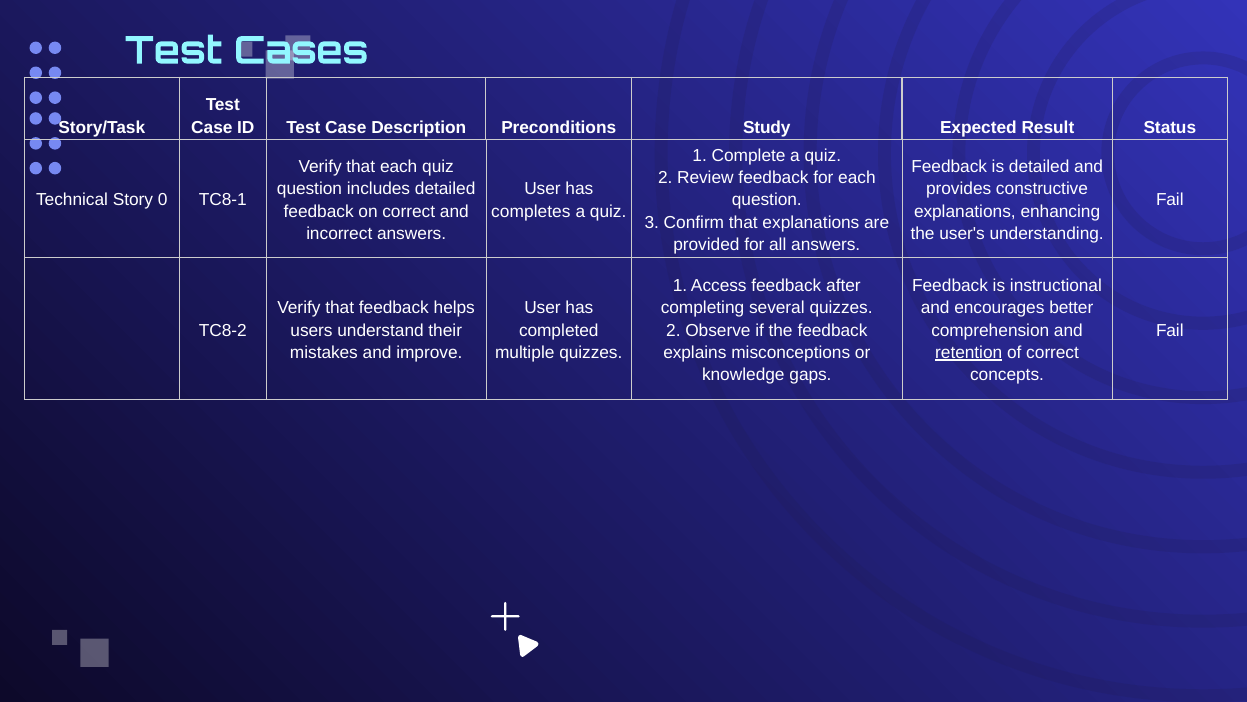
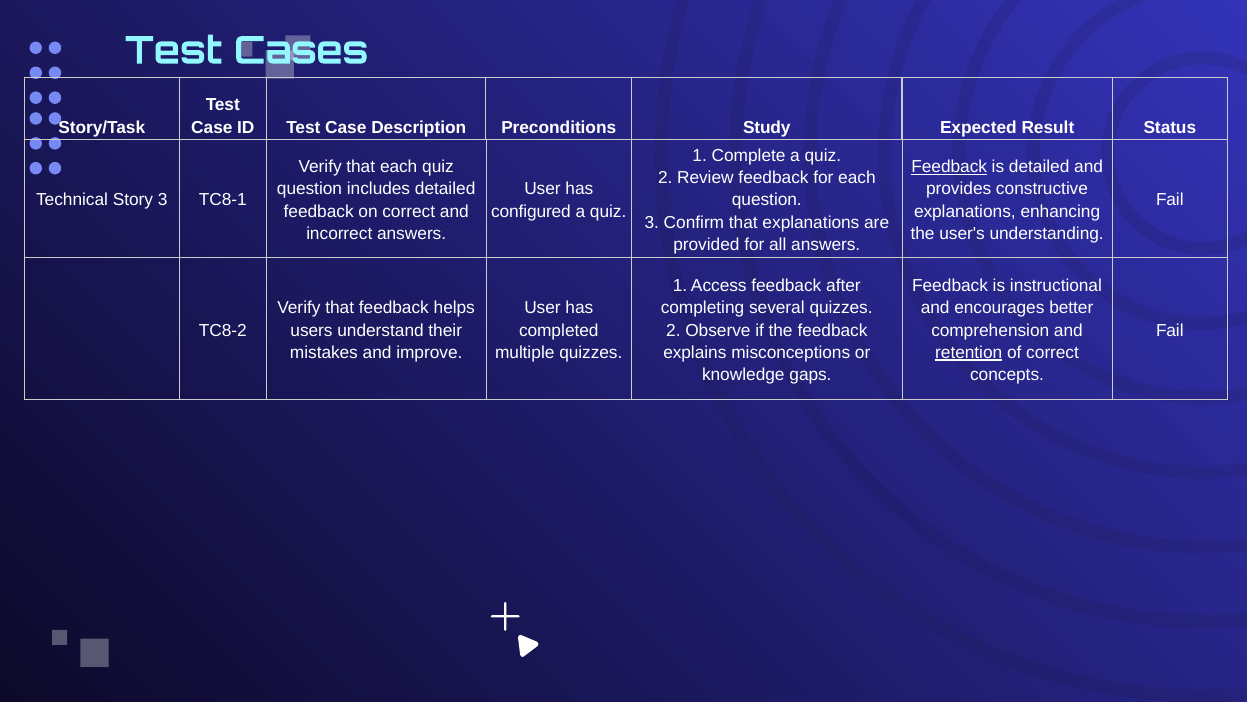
Feedback underline: none -> present (949, 167)
Story 0: 0 -> 3 (163, 200)
completes: completes -> configured (531, 211)
